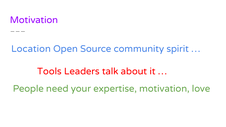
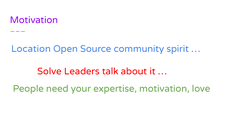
Tools: Tools -> Solve (49, 71)
